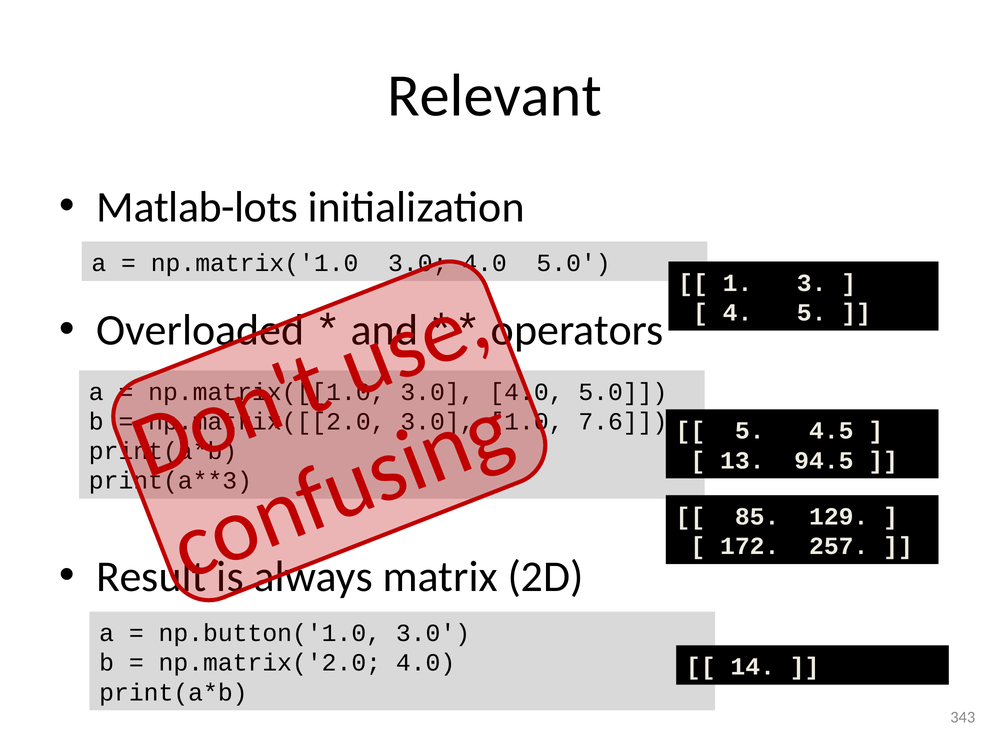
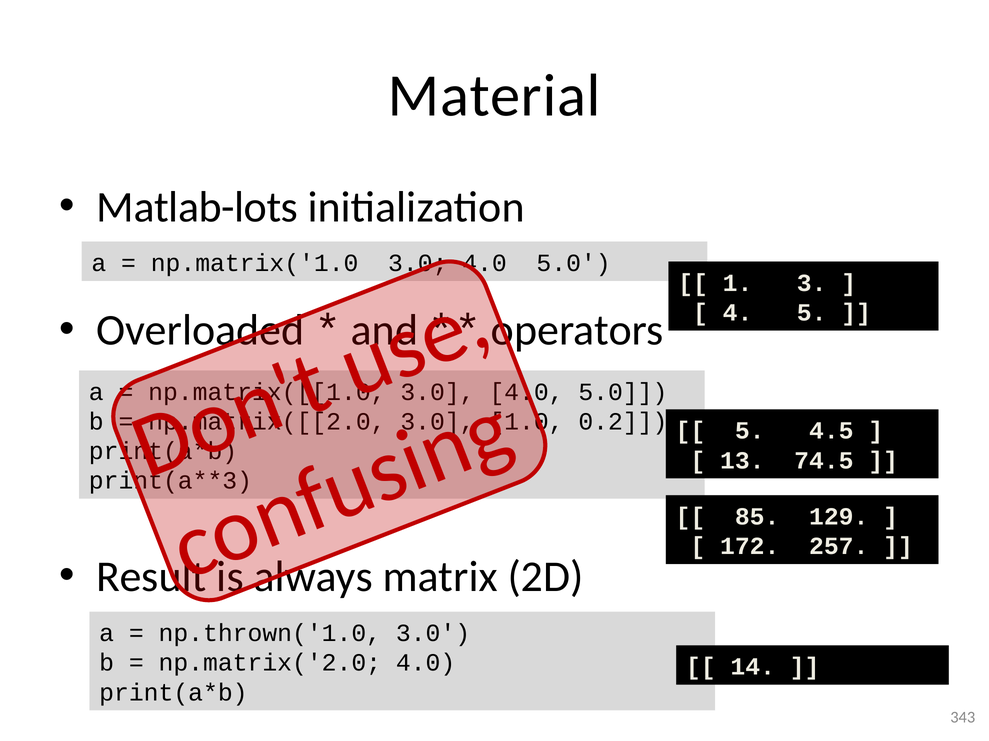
Relevant: Relevant -> Material (494, 96)
7.6: 7.6 -> 0.2 (623, 422)
94.5: 94.5 -> 74.5 (824, 461)
np.button('1.0: np.button('1.0 -> np.thrown('1.0 (270, 634)
